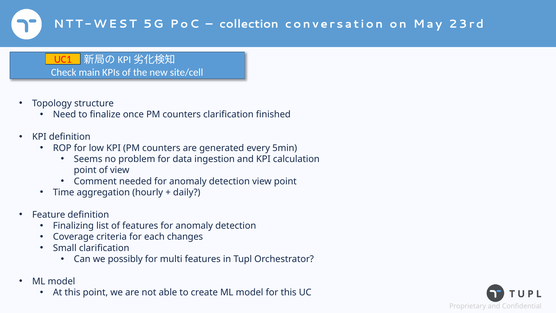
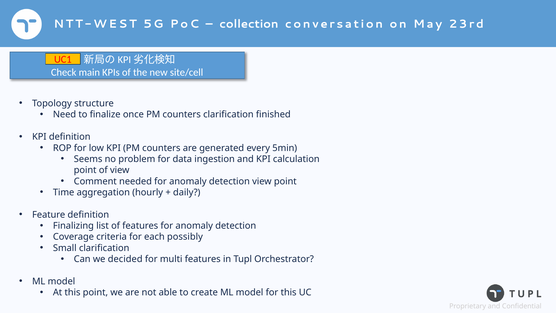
changes: changes -> possibly (185, 237)
possibly: possibly -> decided (125, 259)
